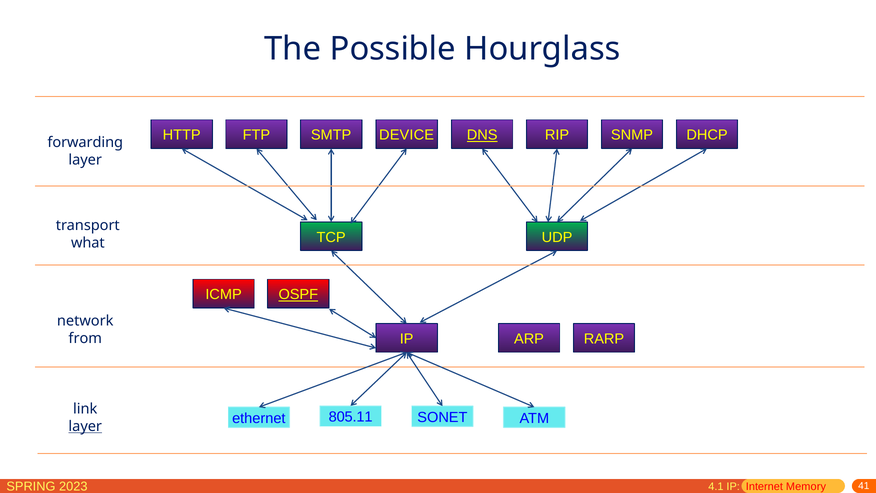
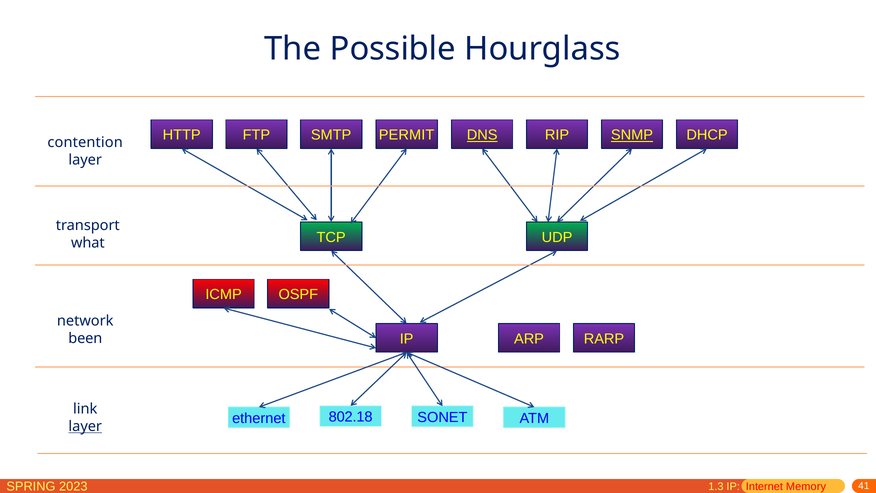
DEVICE: DEVICE -> PERMIT (407, 135)
SNMP underline: none -> present (632, 135)
forwarding: forwarding -> contention (85, 142)
OSPF underline: present -> none (298, 295)
from: from -> been (85, 338)
805.11: 805.11 -> 802.18 (351, 417)
4.1: 4.1 -> 1.3 (716, 487)
